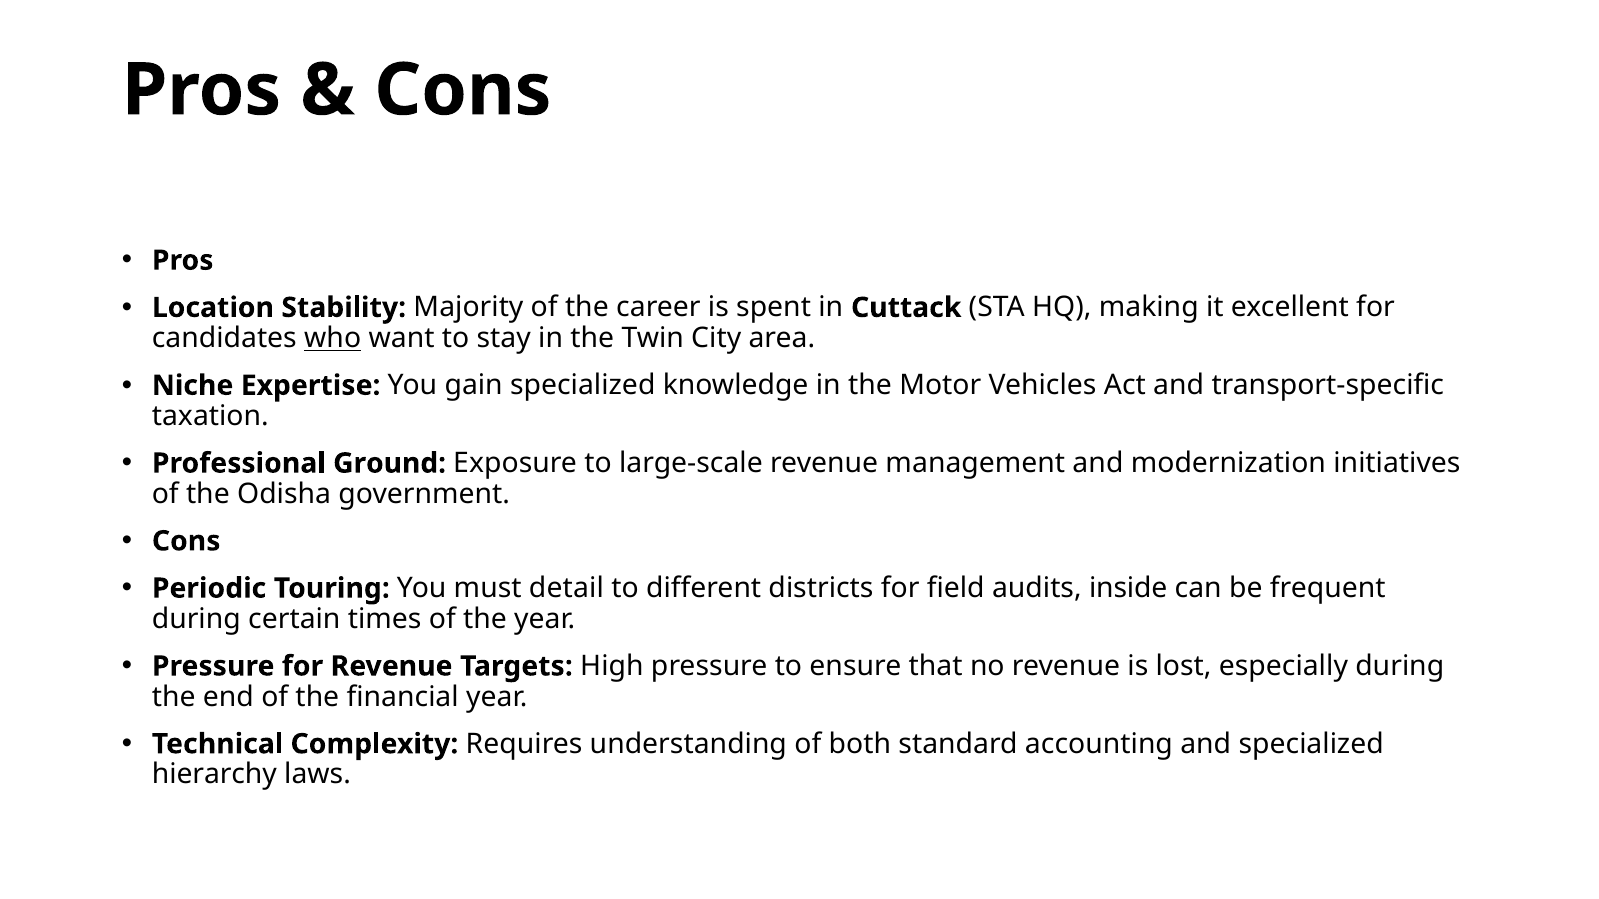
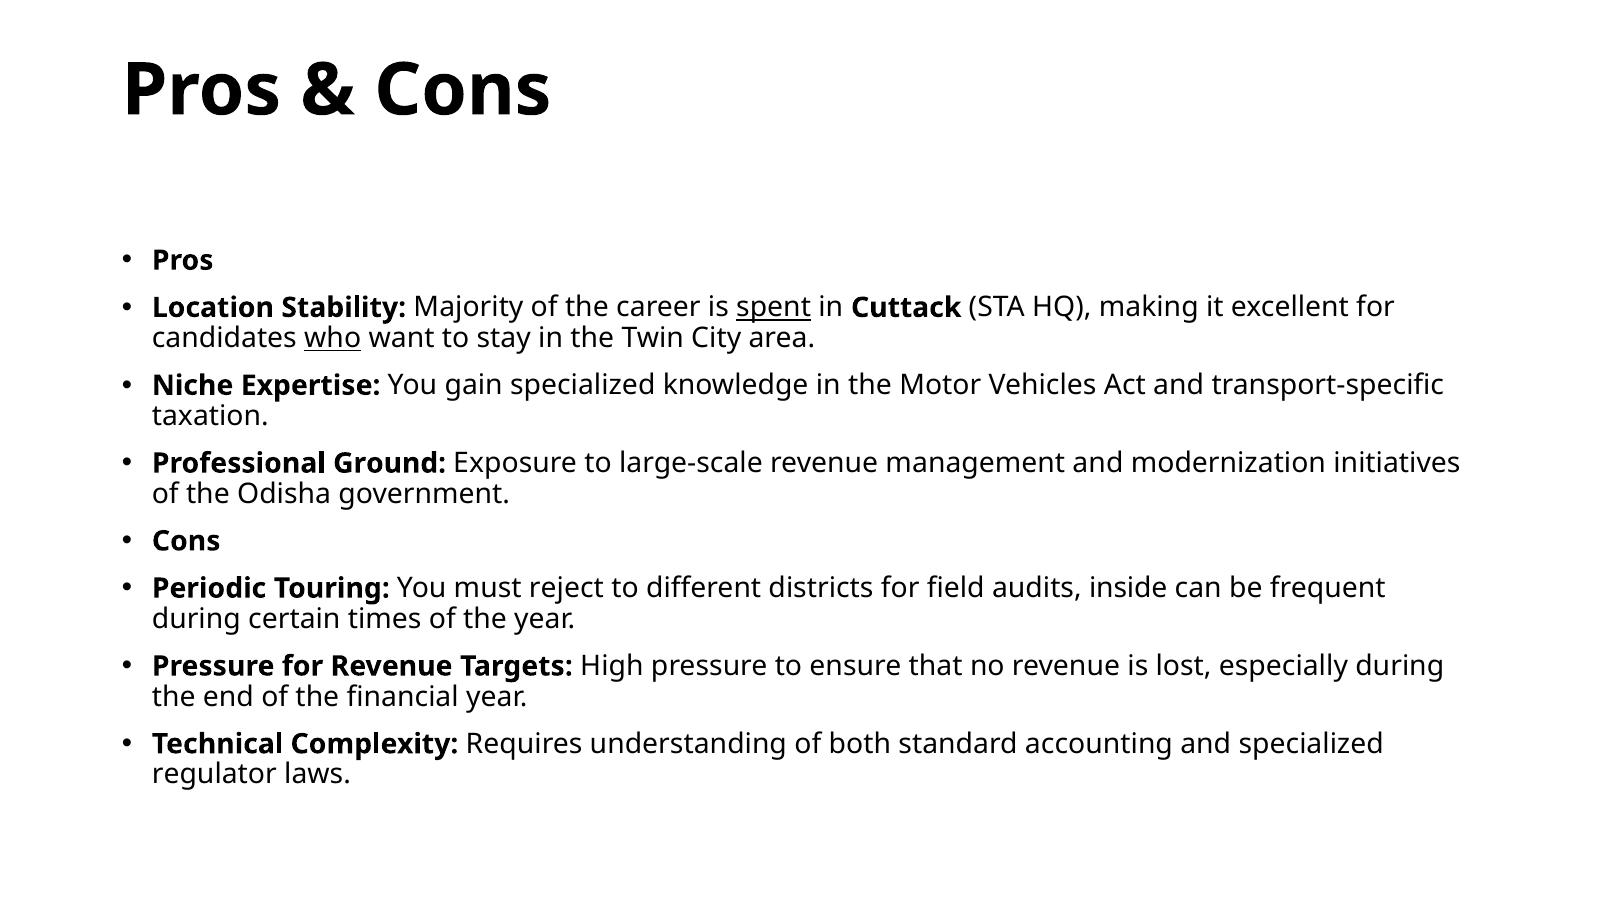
spent underline: none -> present (774, 308)
detail: detail -> reject (566, 589)
hierarchy: hierarchy -> regulator (214, 775)
